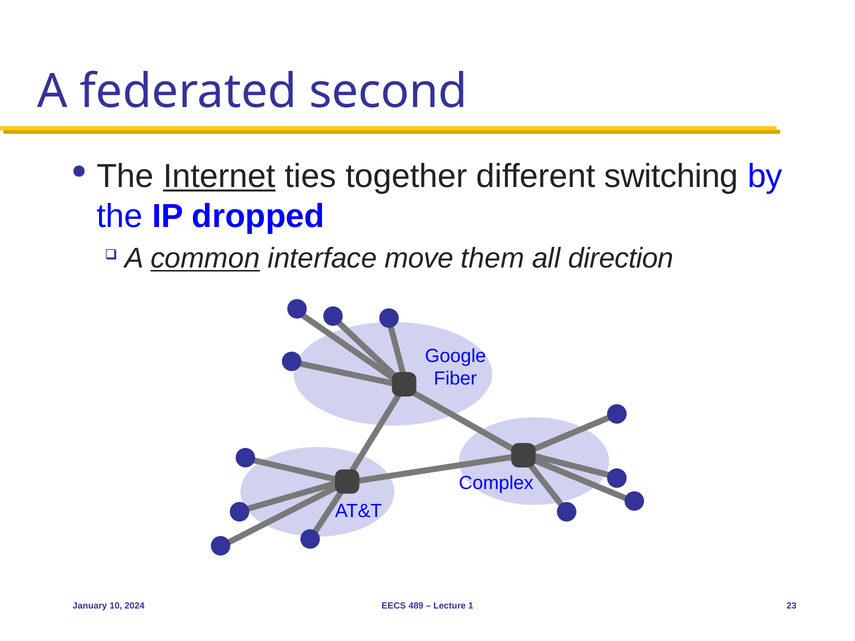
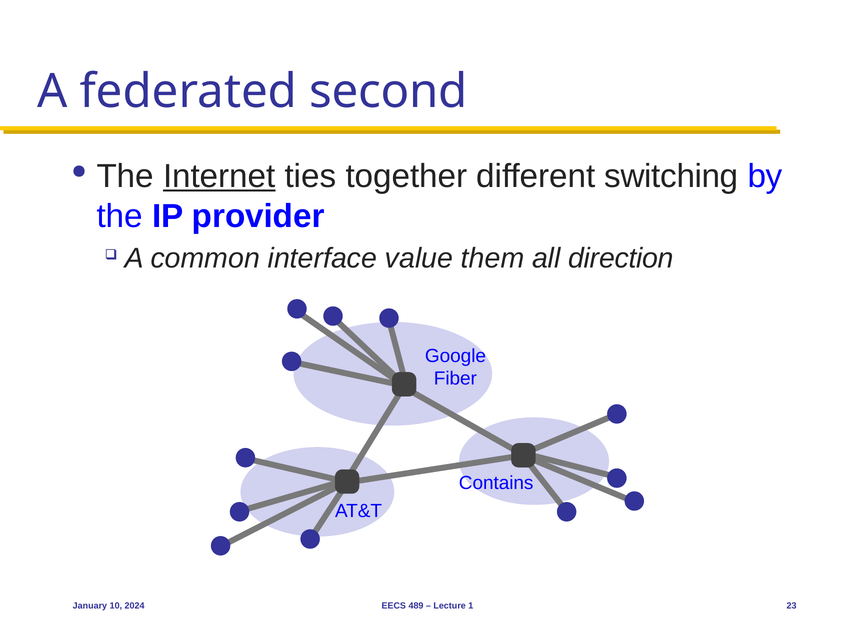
dropped: dropped -> provider (258, 216)
common underline: present -> none (205, 259)
move: move -> value (419, 259)
Complex: Complex -> Contains (496, 483)
